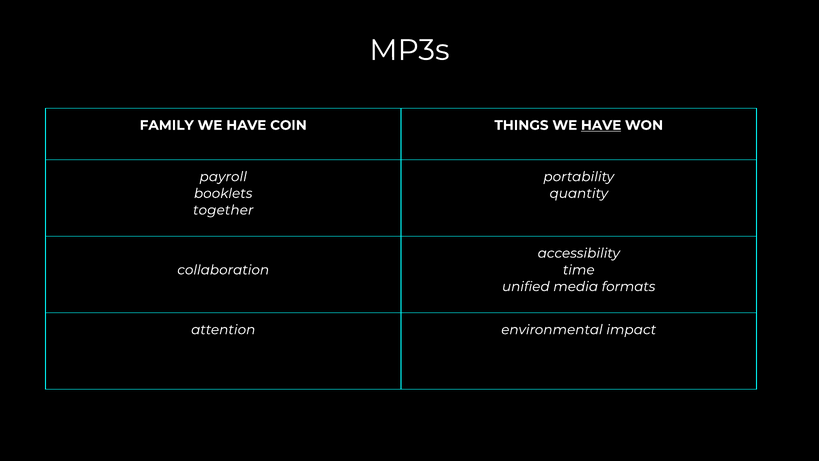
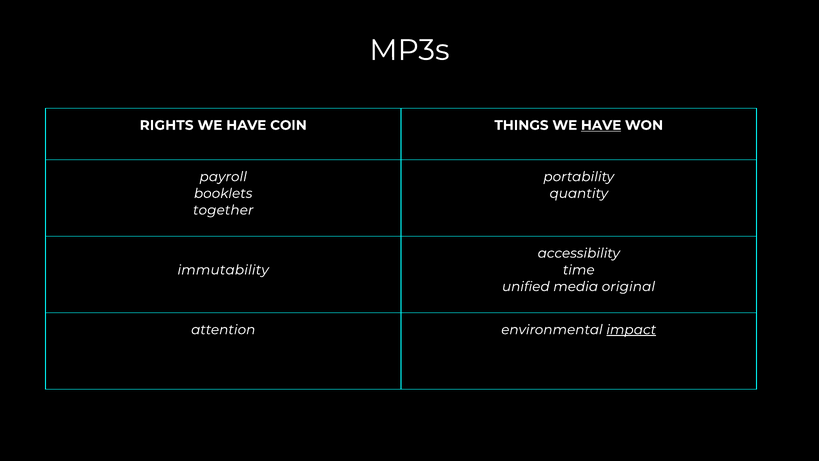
FAMILY: FAMILY -> RIGHTS (167, 125)
collaboration: collaboration -> immutability (223, 270)
formats: formats -> original (628, 286)
impact underline: none -> present (631, 330)
